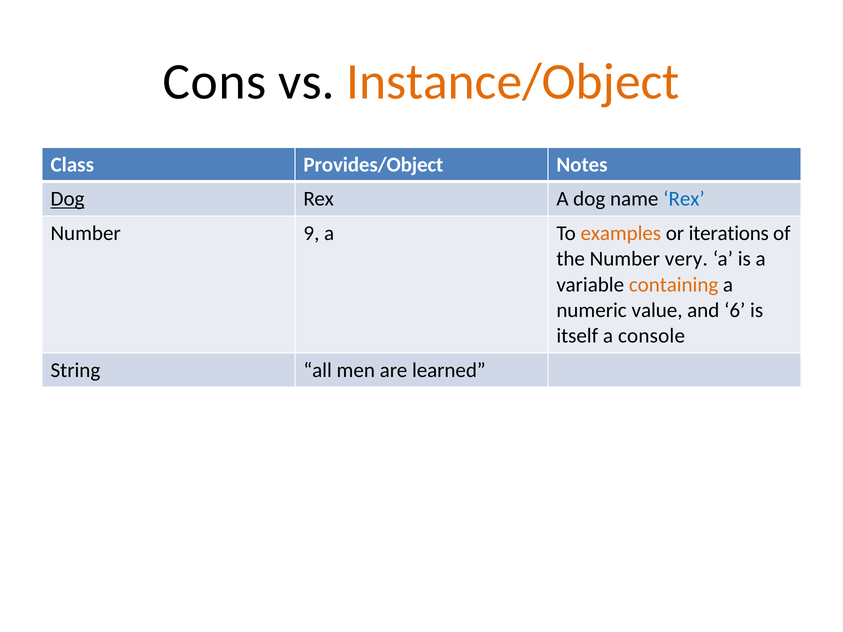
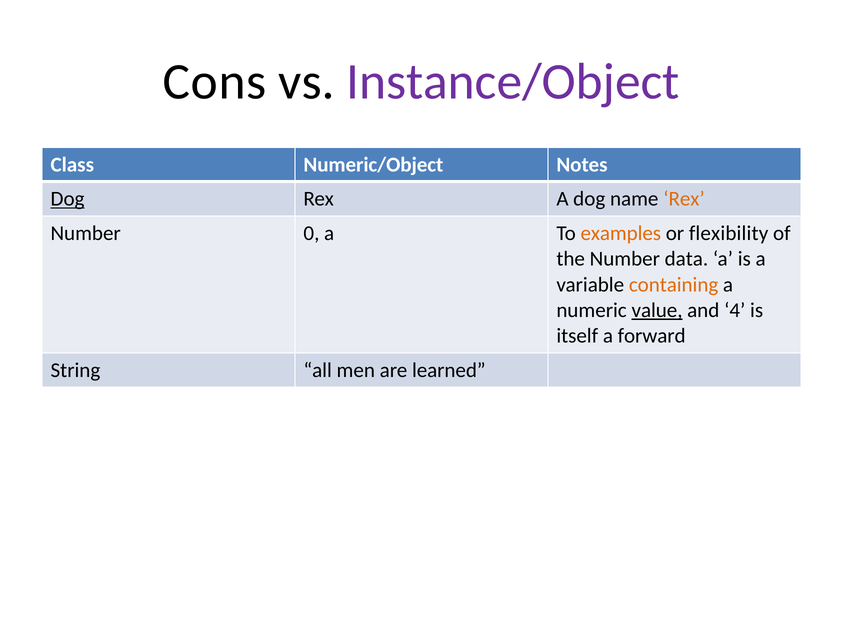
Instance/Object colour: orange -> purple (513, 82)
Provides/Object: Provides/Object -> Numeric/Object (373, 165)
Rex colour: blue -> orange (684, 199)
9: 9 -> 0 (311, 233)
iterations: iterations -> flexibility (729, 233)
very: very -> data (686, 259)
value underline: none -> present (657, 310)
6: 6 -> 4 (735, 310)
console: console -> forward (652, 336)
